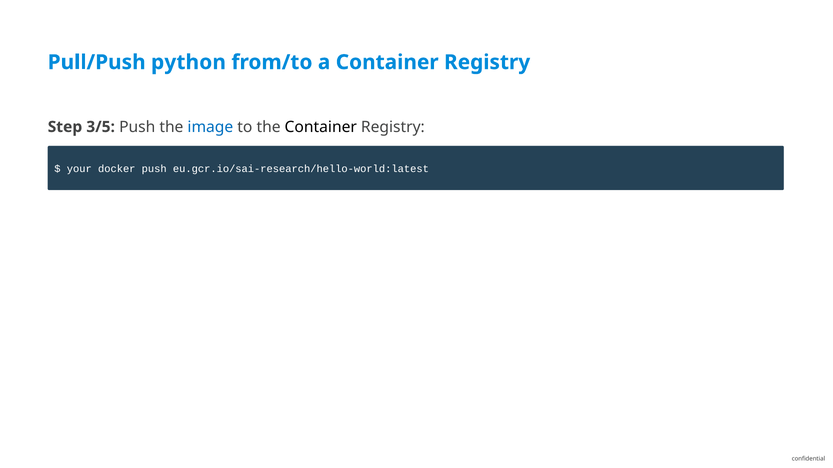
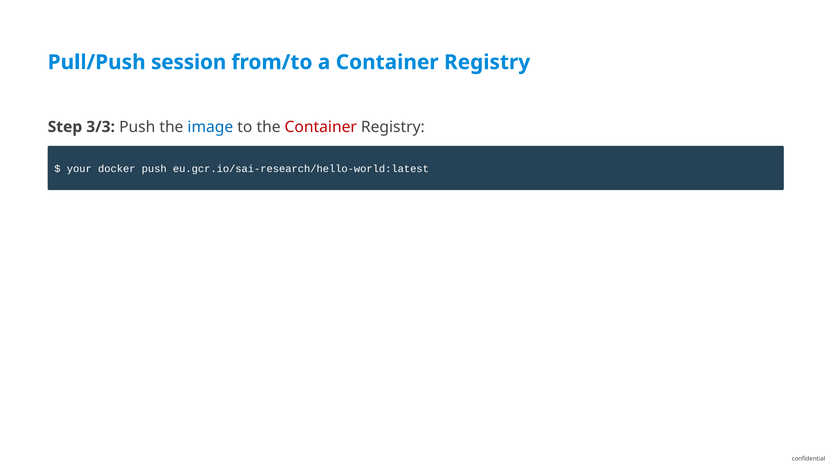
python: python -> session (189, 62)
3/5: 3/5 -> 3/3 (101, 127)
Container colour: black -> red (321, 127)
